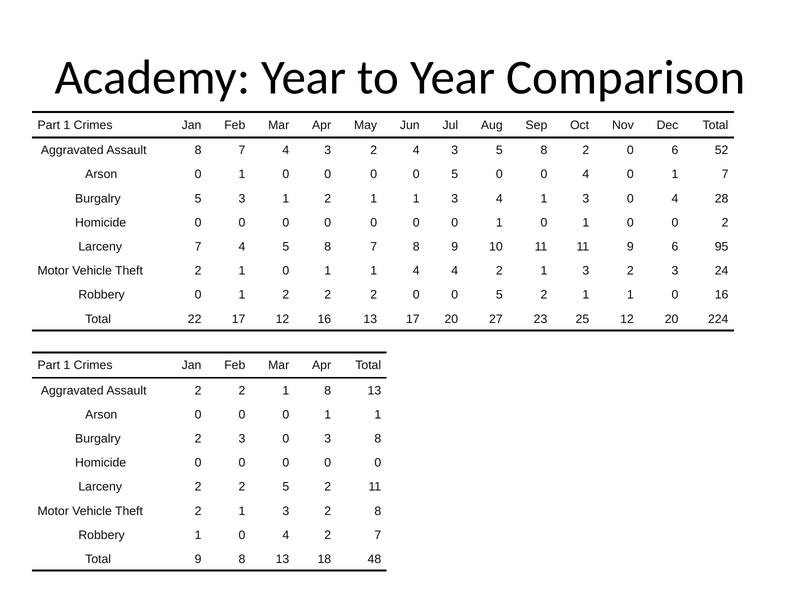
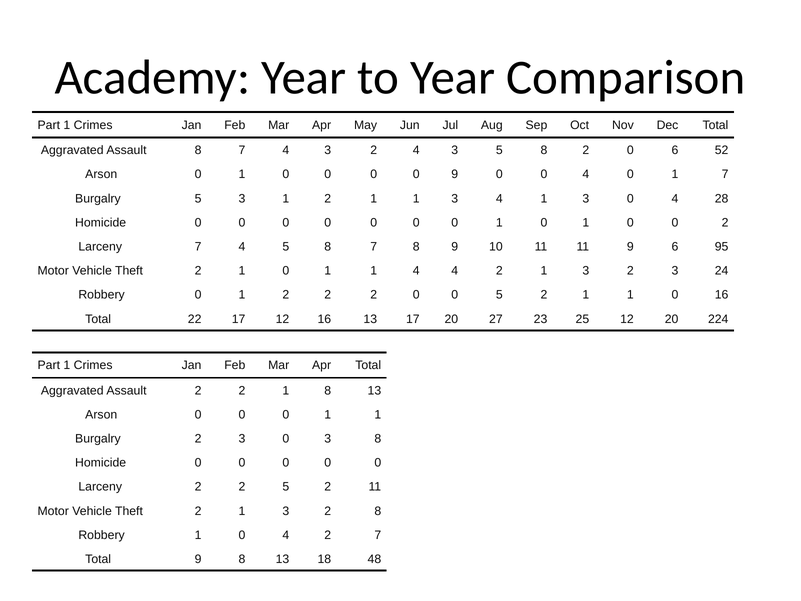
0 0 0 5: 5 -> 9 (455, 174)
